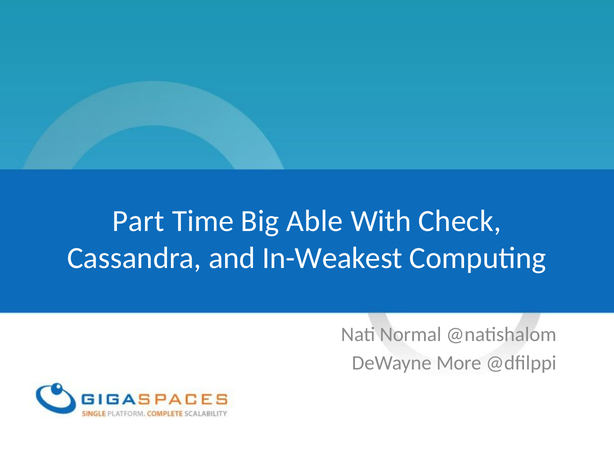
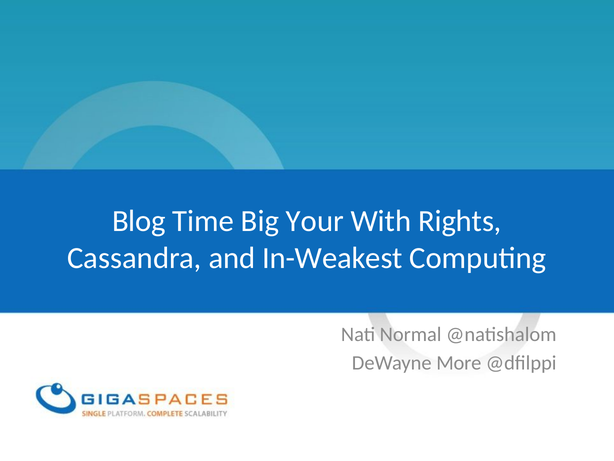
Part: Part -> Blog (139, 221)
Able: Able -> Your (315, 221)
Check: Check -> Rights (460, 221)
